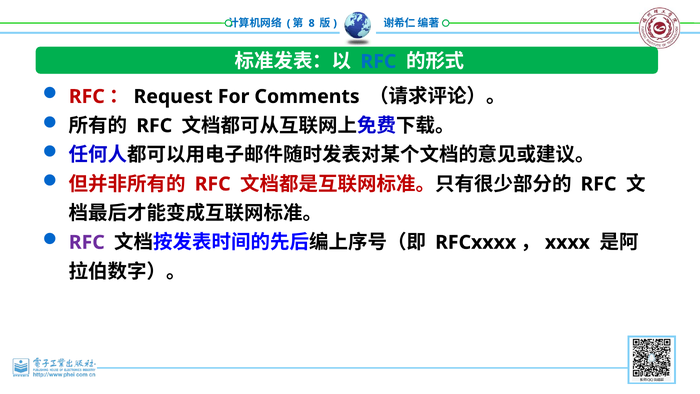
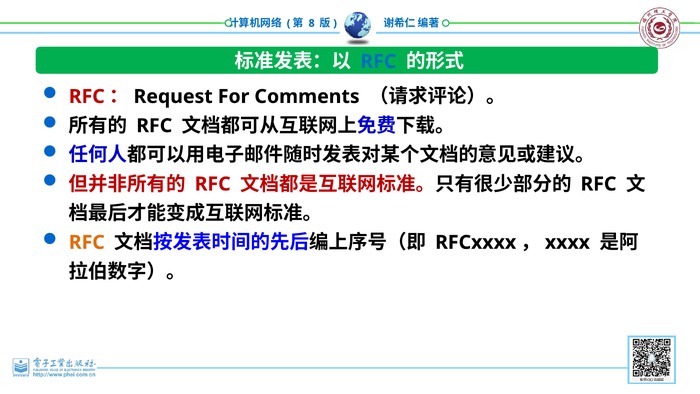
RFC colour: purple -> orange (87, 242)
